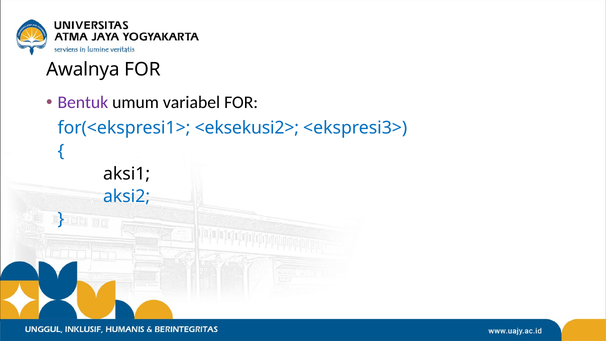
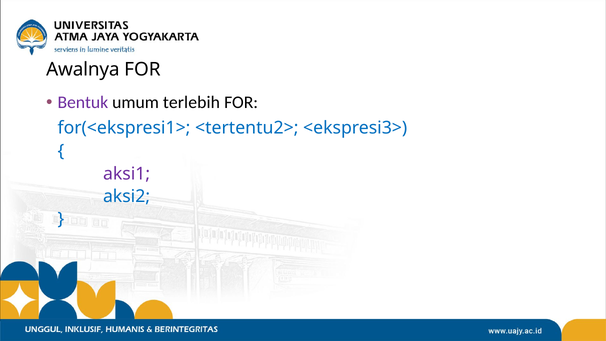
variabel: variabel -> terlebih (191, 102)
<eksekusi2>: <eksekusi2> -> <tertentu2> (247, 128)
aksi1 colour: black -> purple (127, 174)
